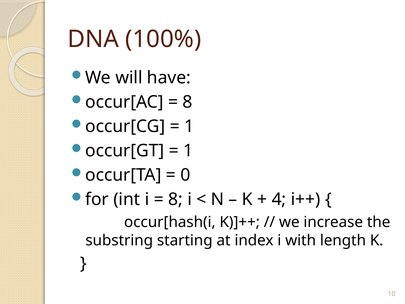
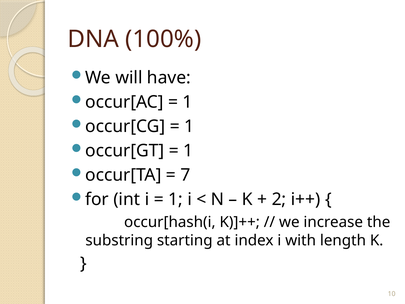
8: 8 -> 1 (188, 102)
0: 0 -> 7 (185, 175)
8: 8 -> 1 (176, 199)
4: 4 -> 2 (279, 199)
